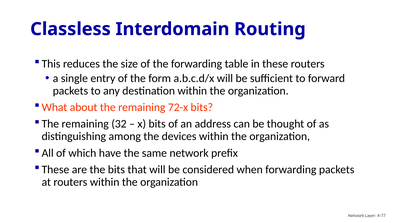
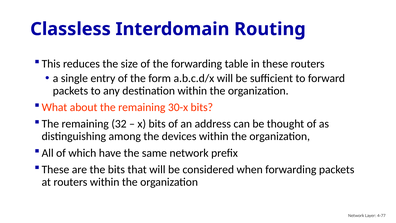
72-x: 72-x -> 30-x (178, 107)
